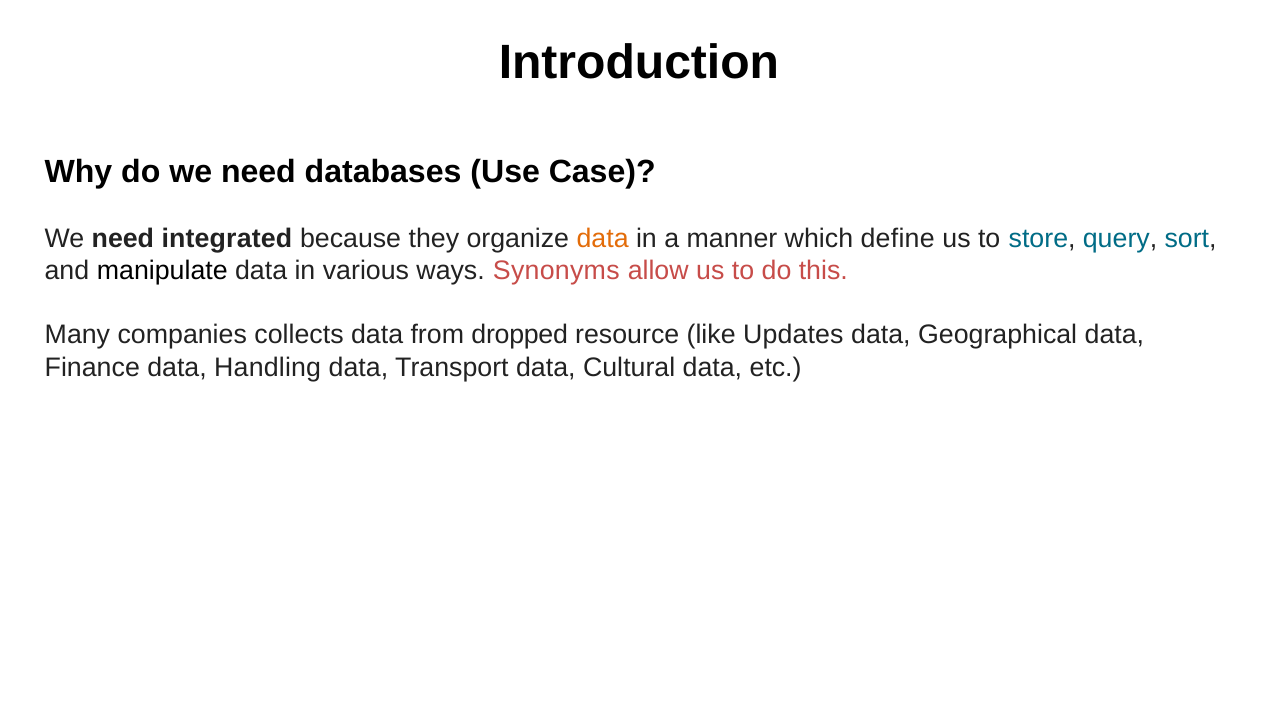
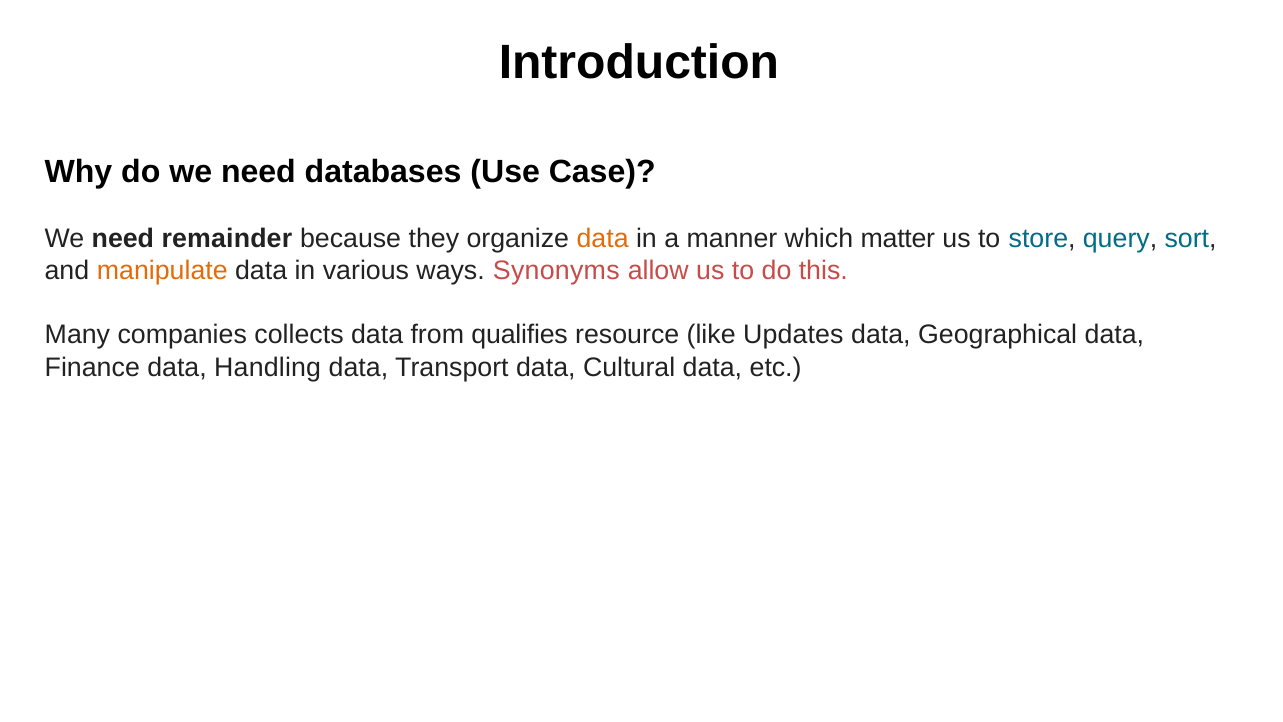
integrated: integrated -> remainder (227, 239)
define: define -> matter (898, 239)
manipulate colour: black -> orange (162, 271)
dropped: dropped -> qualifies (520, 335)
